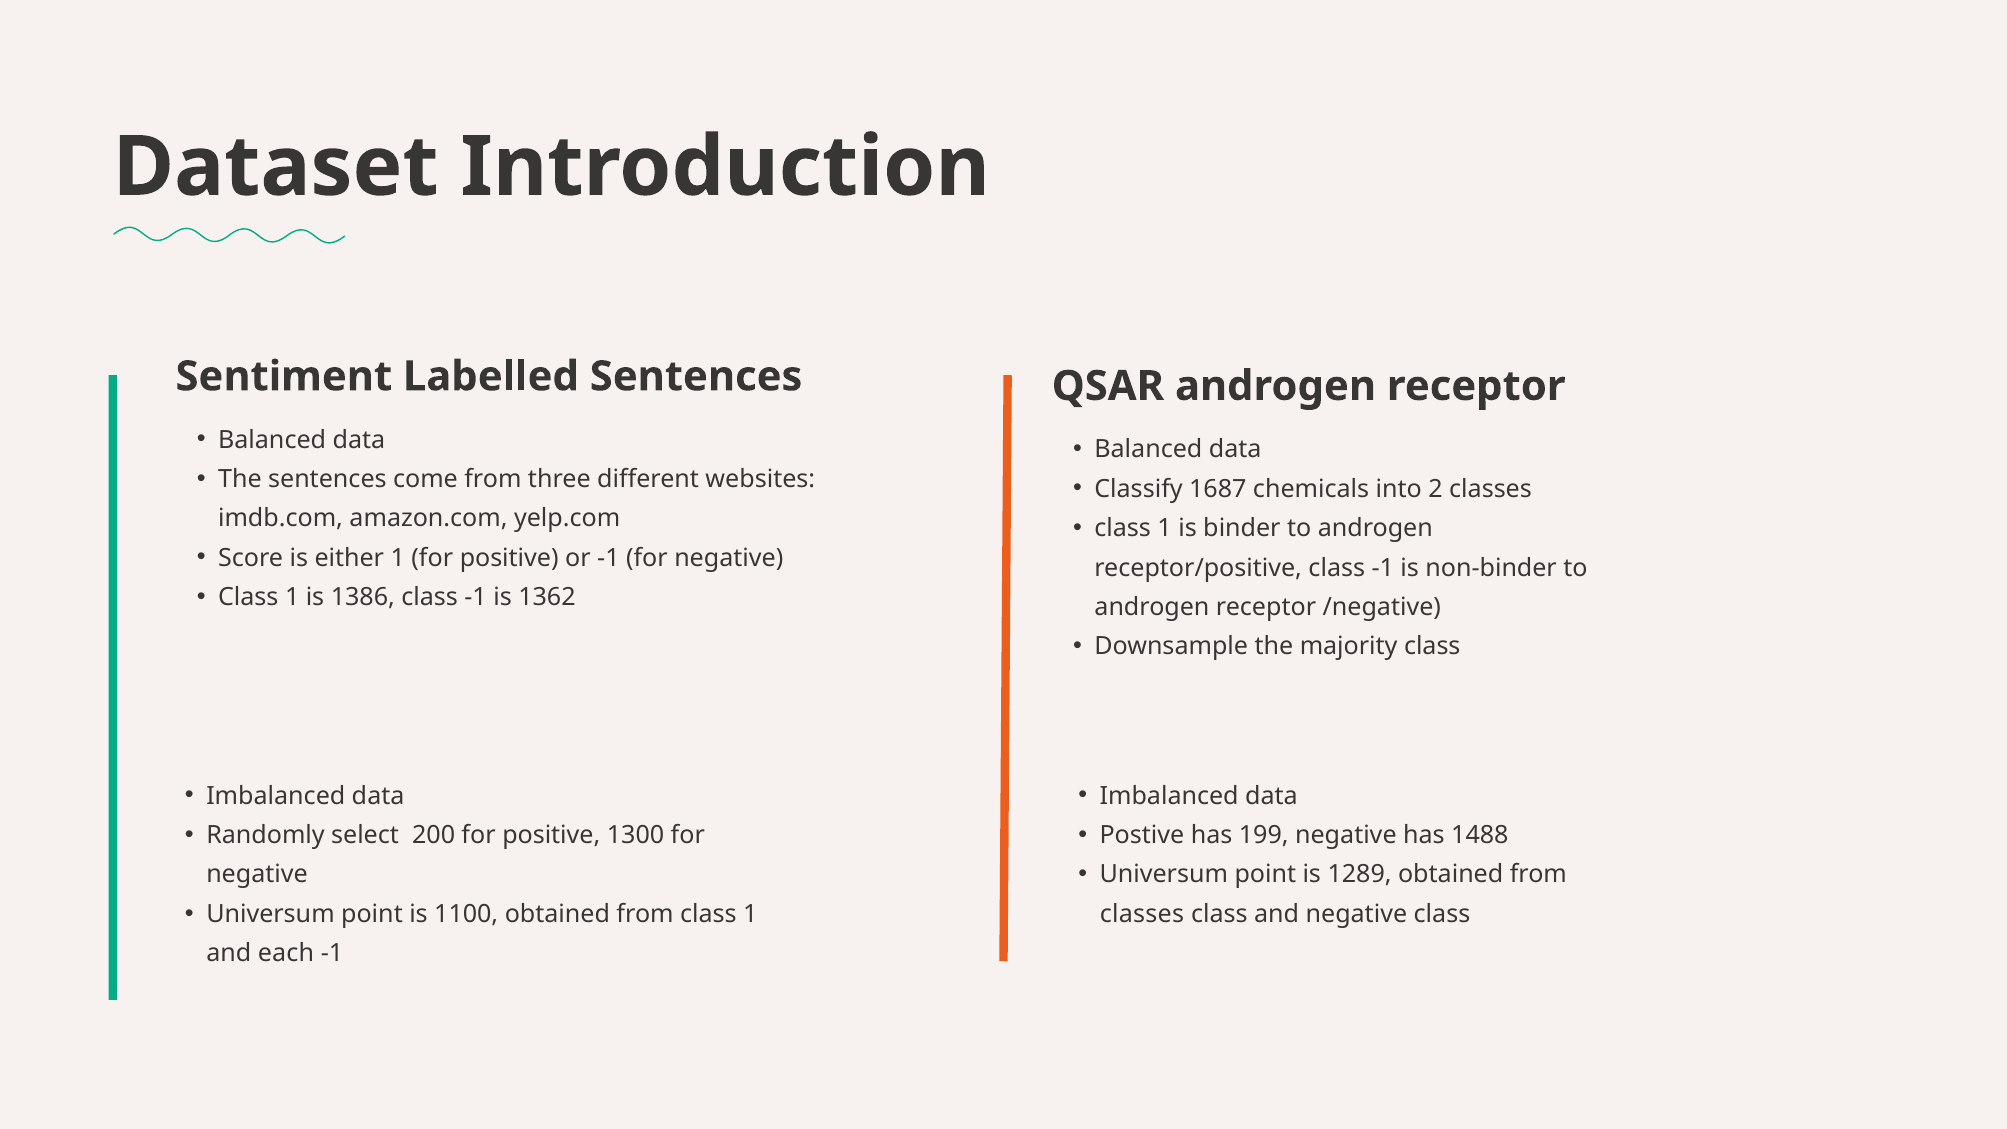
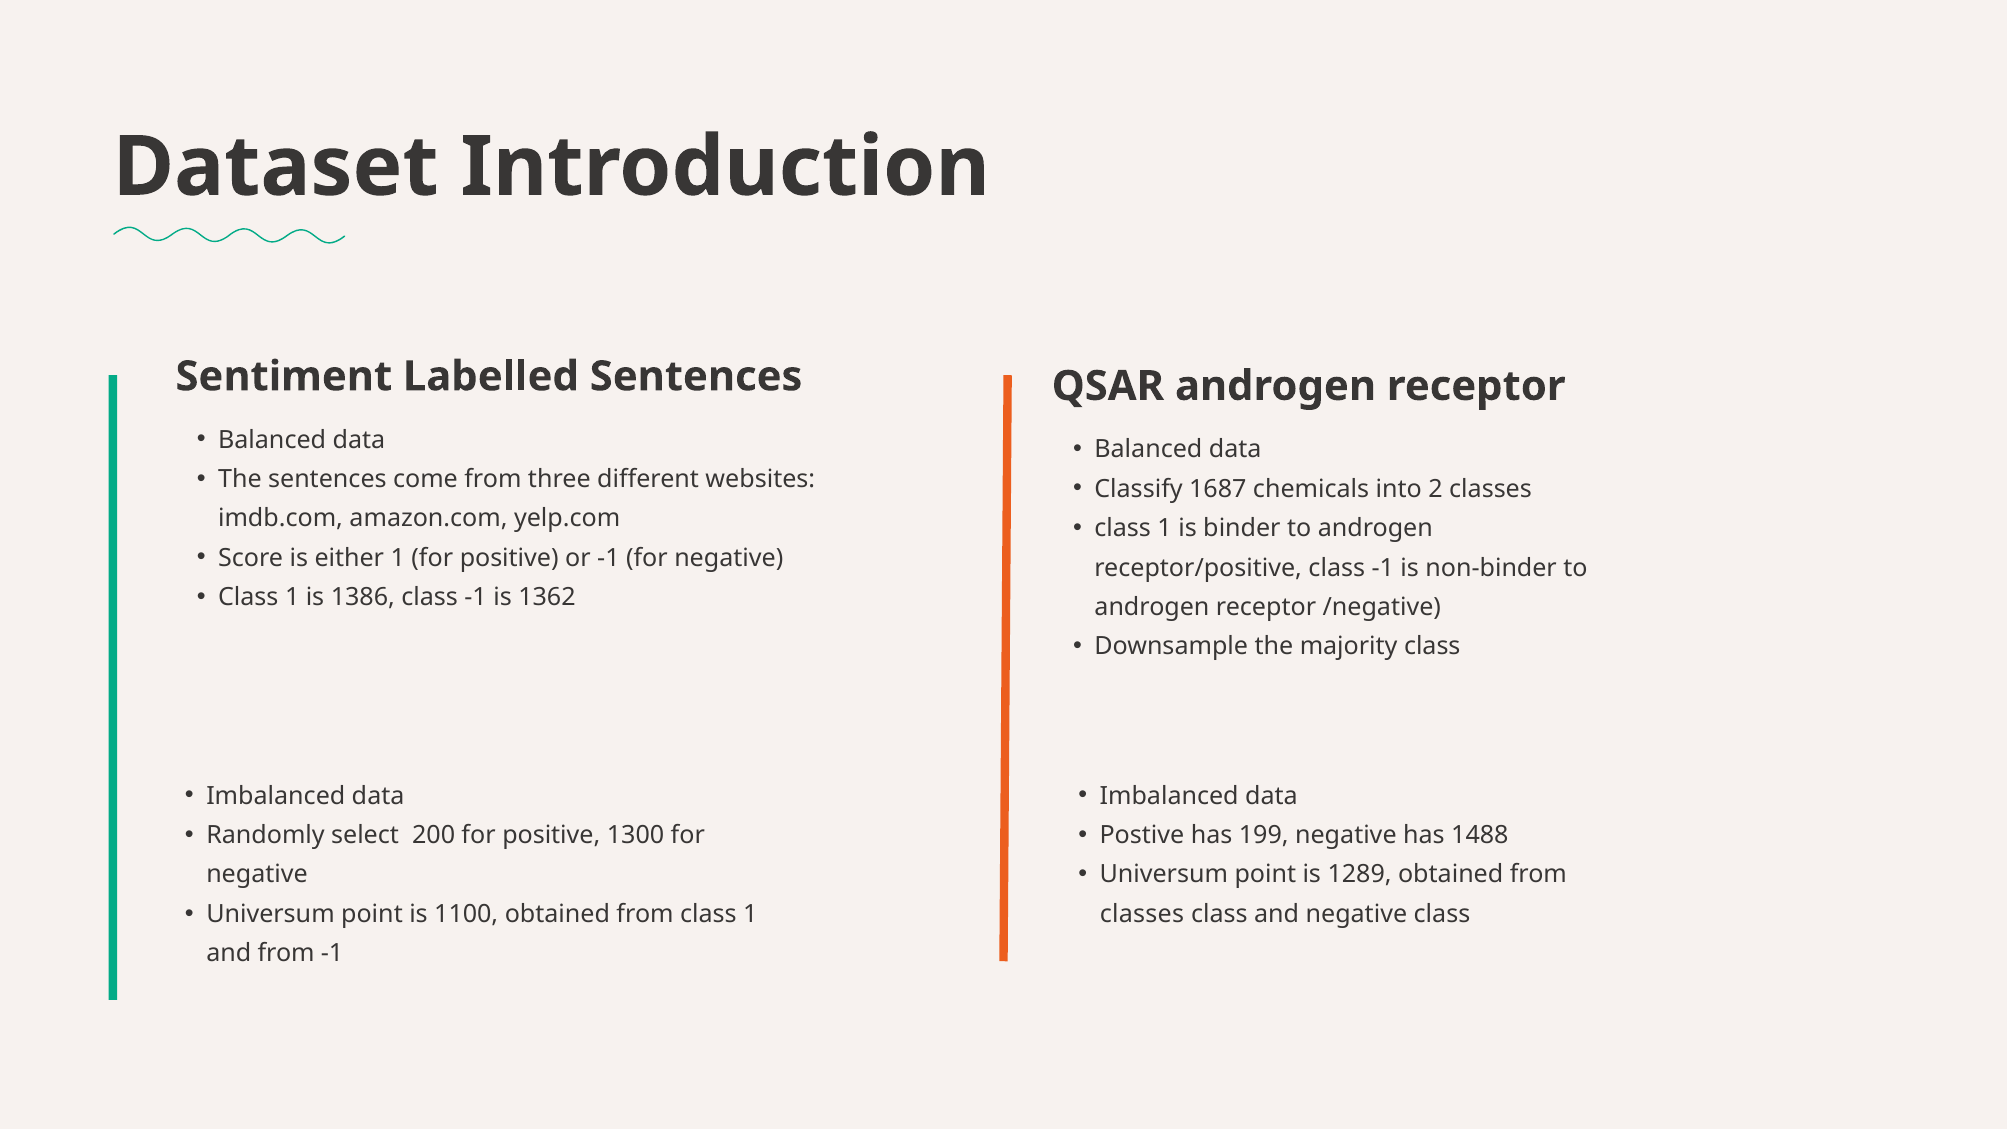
and each: each -> from (286, 953)
